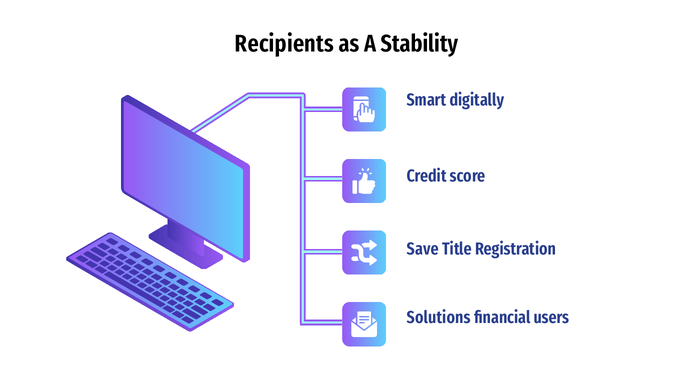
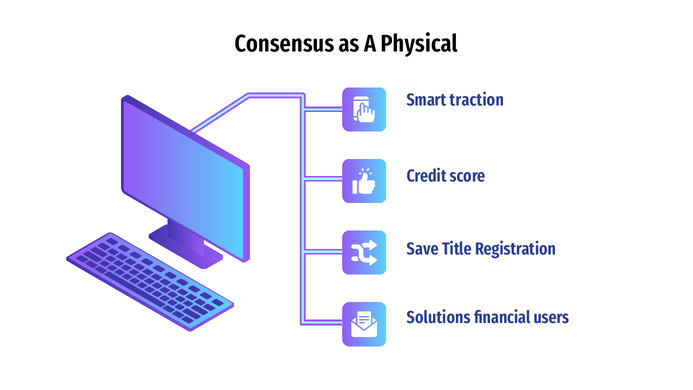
Recipients: Recipients -> Consensus (284, 44)
Stability: Stability -> Physical (419, 44)
digitally: digitally -> traction (477, 100)
